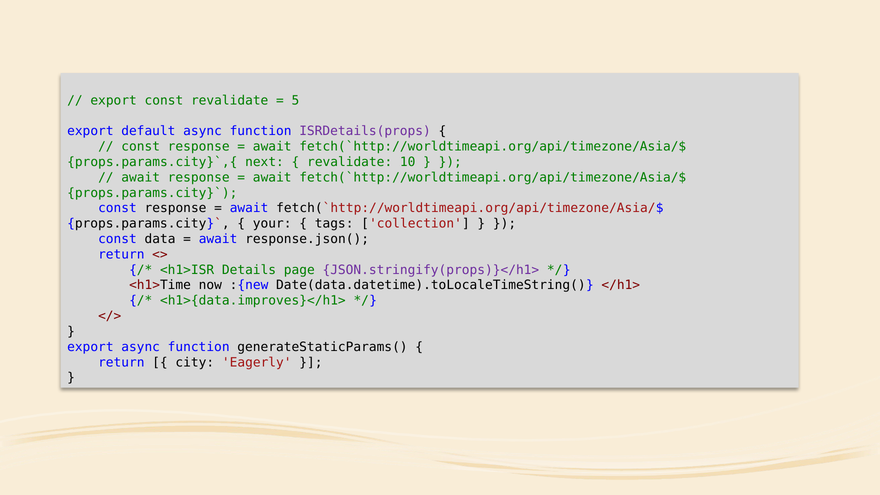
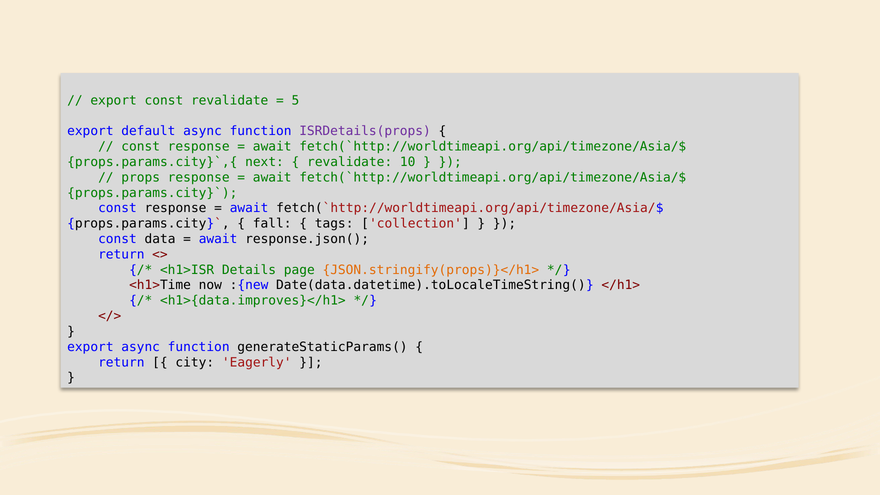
await: await -> props (141, 177)
your: your -> fall (272, 224)
JSON.stringify(props)}</h1> colour: purple -> orange (431, 270)
